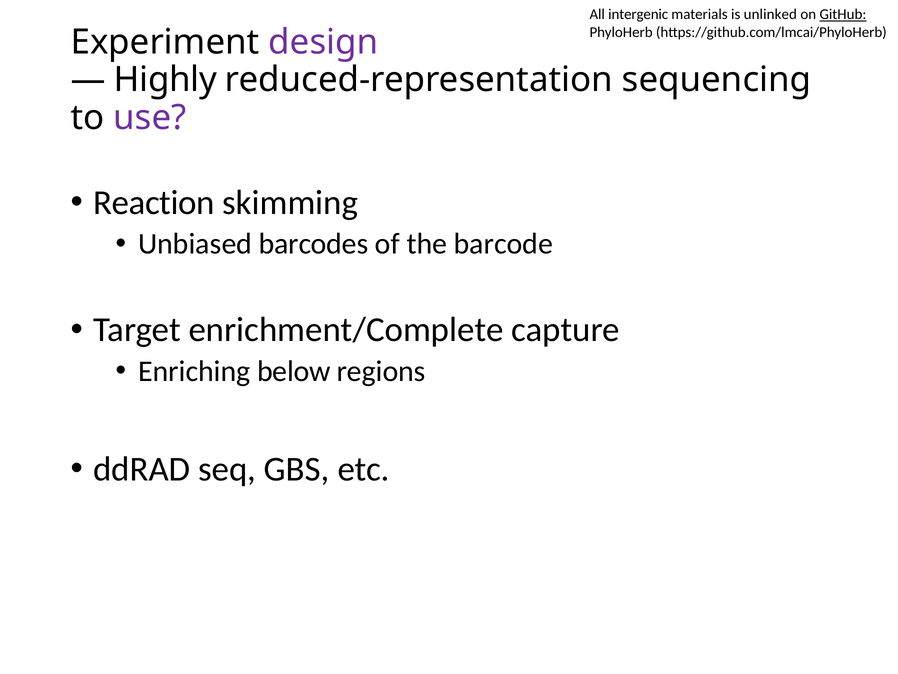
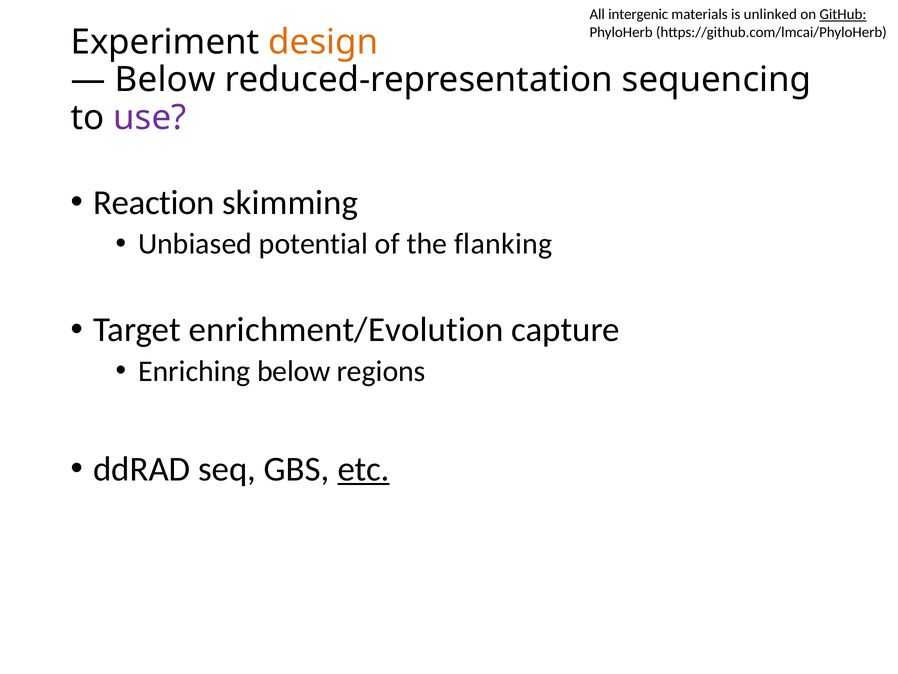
design colour: purple -> orange (323, 42)
Highly: Highly -> Below (165, 80)
barcodes: barcodes -> potential (313, 244)
barcode: barcode -> flanking (503, 244)
enrichment/Complete: enrichment/Complete -> enrichment/Evolution (346, 330)
etc underline: none -> present (364, 469)
